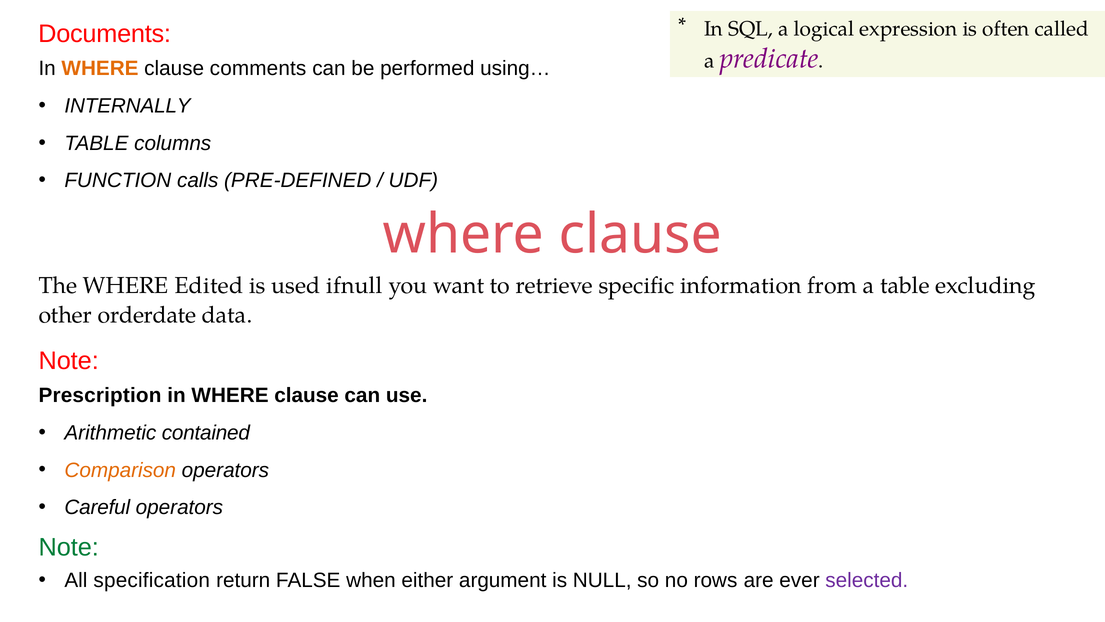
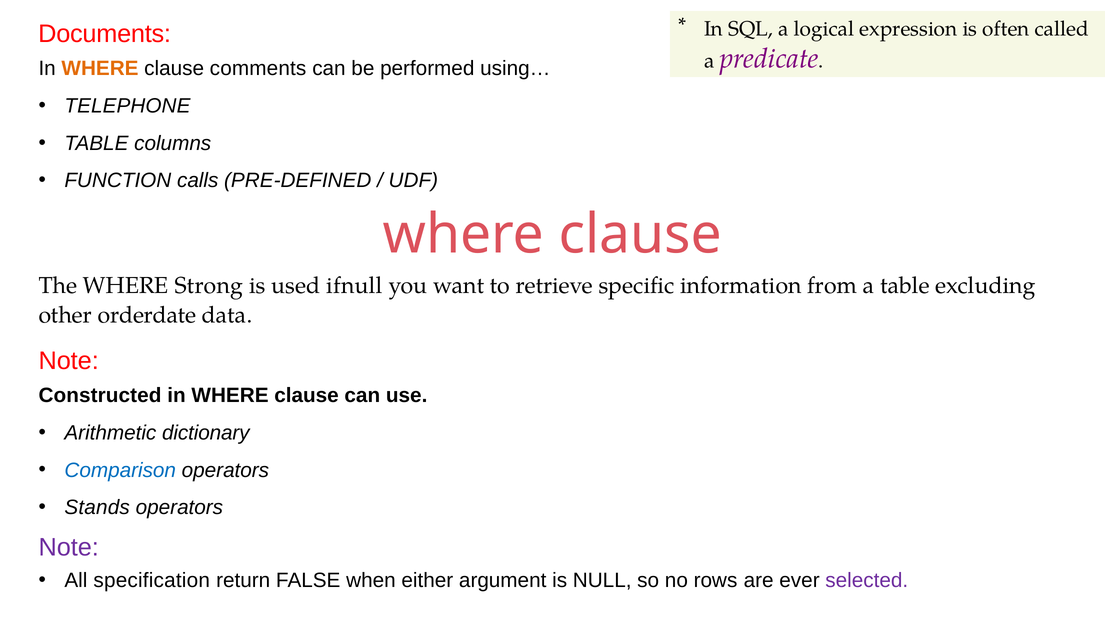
INTERNALLY: INTERNALLY -> TELEPHONE (127, 106)
Edited: Edited -> Strong (209, 285)
Prescription: Prescription -> Constructed (100, 395)
contained: contained -> dictionary (206, 433)
Comparison colour: orange -> blue (120, 470)
Careful: Careful -> Stands (97, 507)
Note colour: green -> purple (69, 547)
